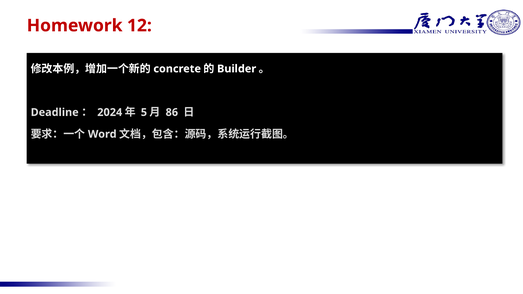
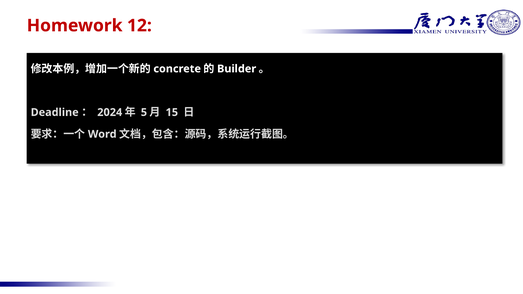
86: 86 -> 15 (172, 112)
